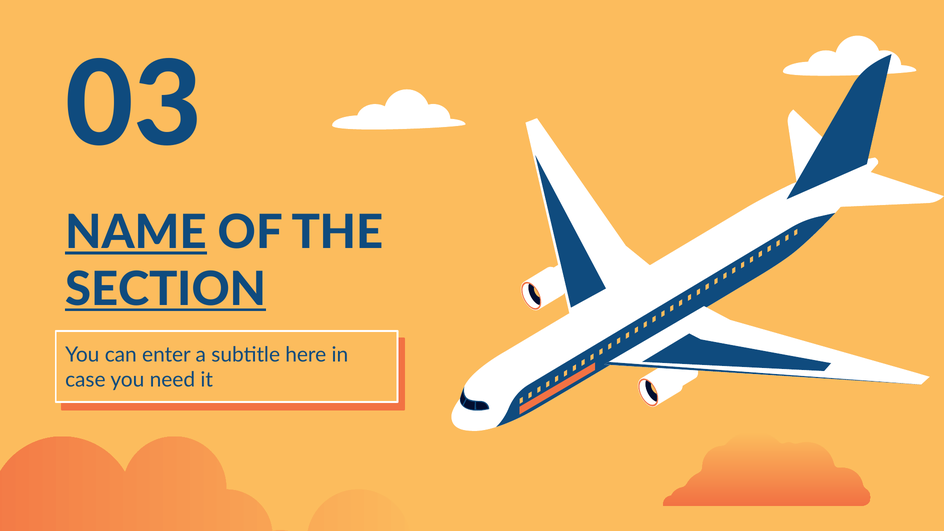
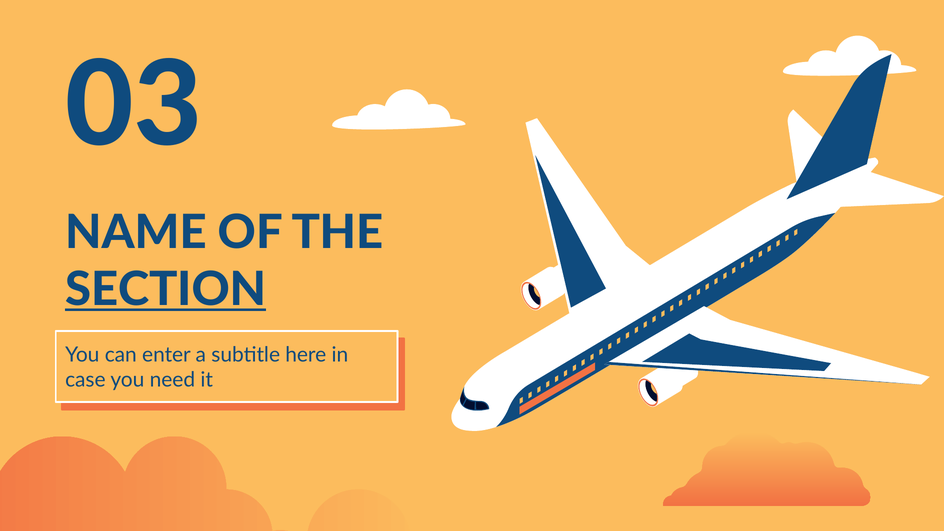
NAME underline: present -> none (136, 233)
